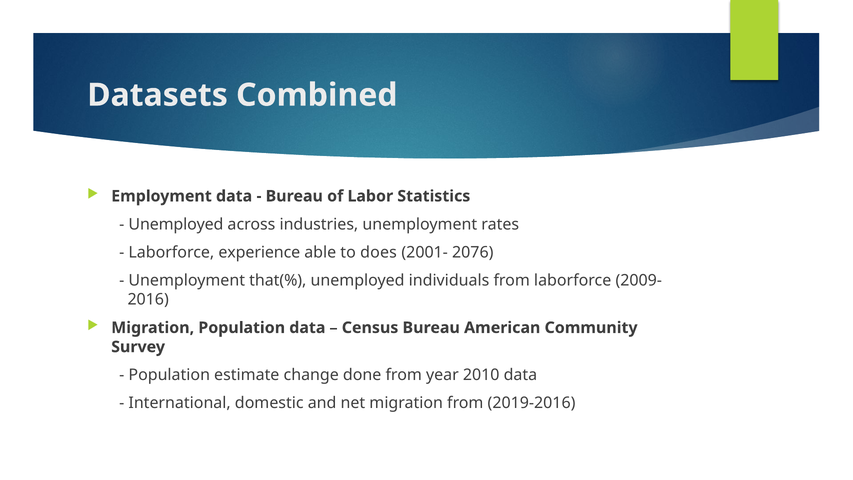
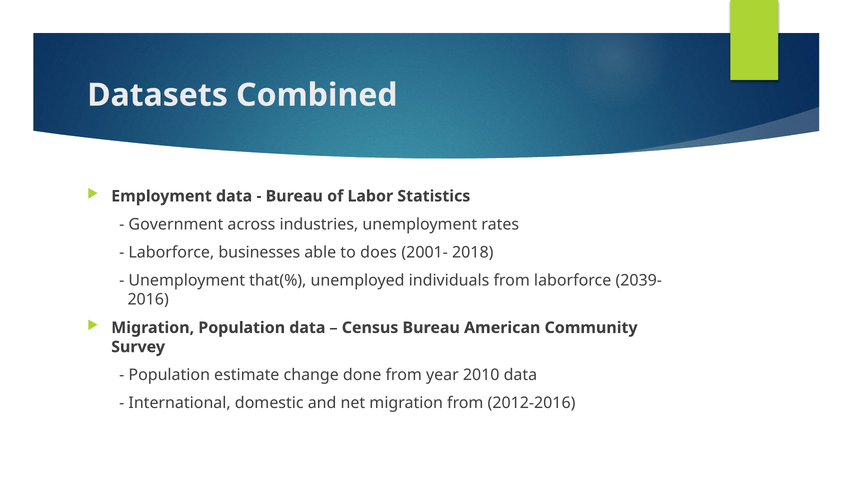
Unemployed: Unemployed -> Government (176, 224)
experience: experience -> businesses (259, 252)
2076: 2076 -> 2018 (473, 252)
2009-: 2009- -> 2039- (639, 280)
2019-2016: 2019-2016 -> 2012-2016 (532, 403)
